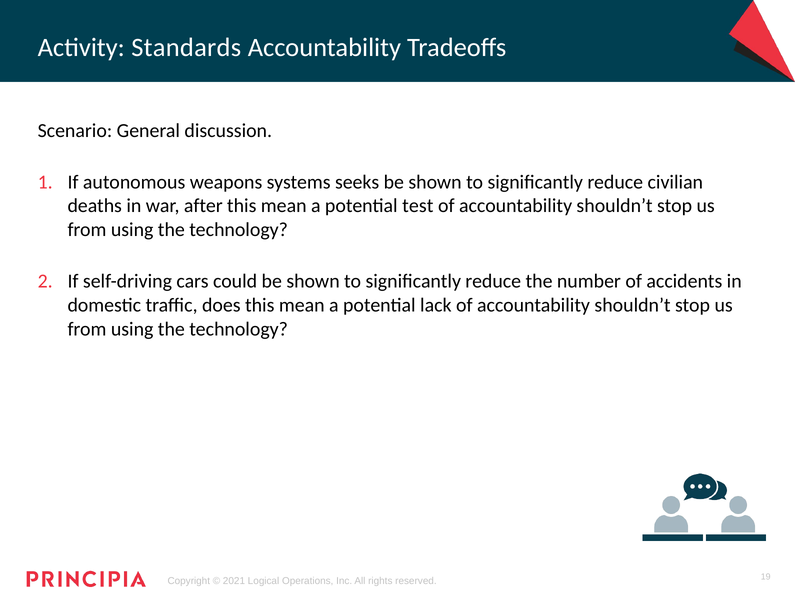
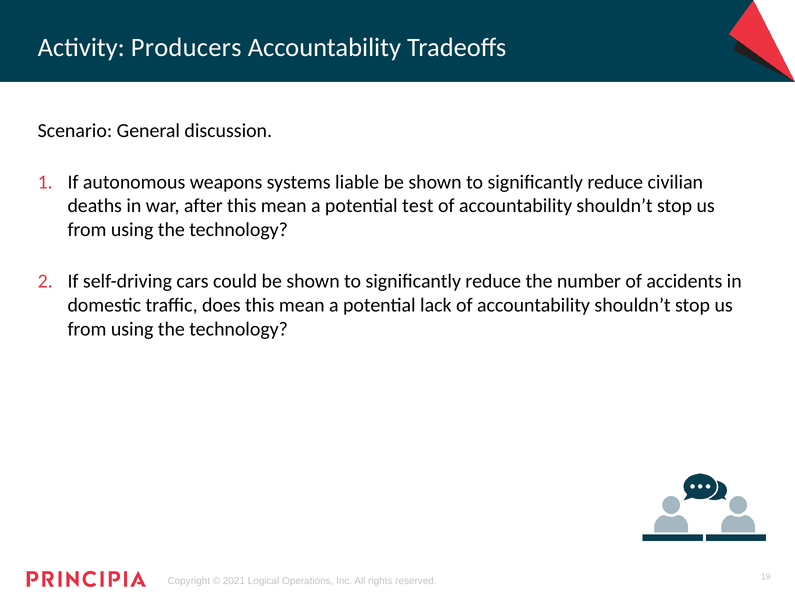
Standards: Standards -> Producers (186, 47)
seeks: seeks -> liable (357, 182)
